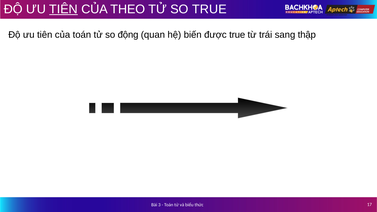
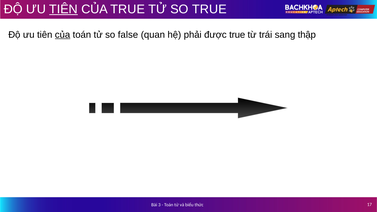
CỦA THEO: THEO -> TRUE (128, 9)
của underline: none -> present (63, 35)
động: động -> false (128, 35)
biến: biến -> phải (193, 35)
